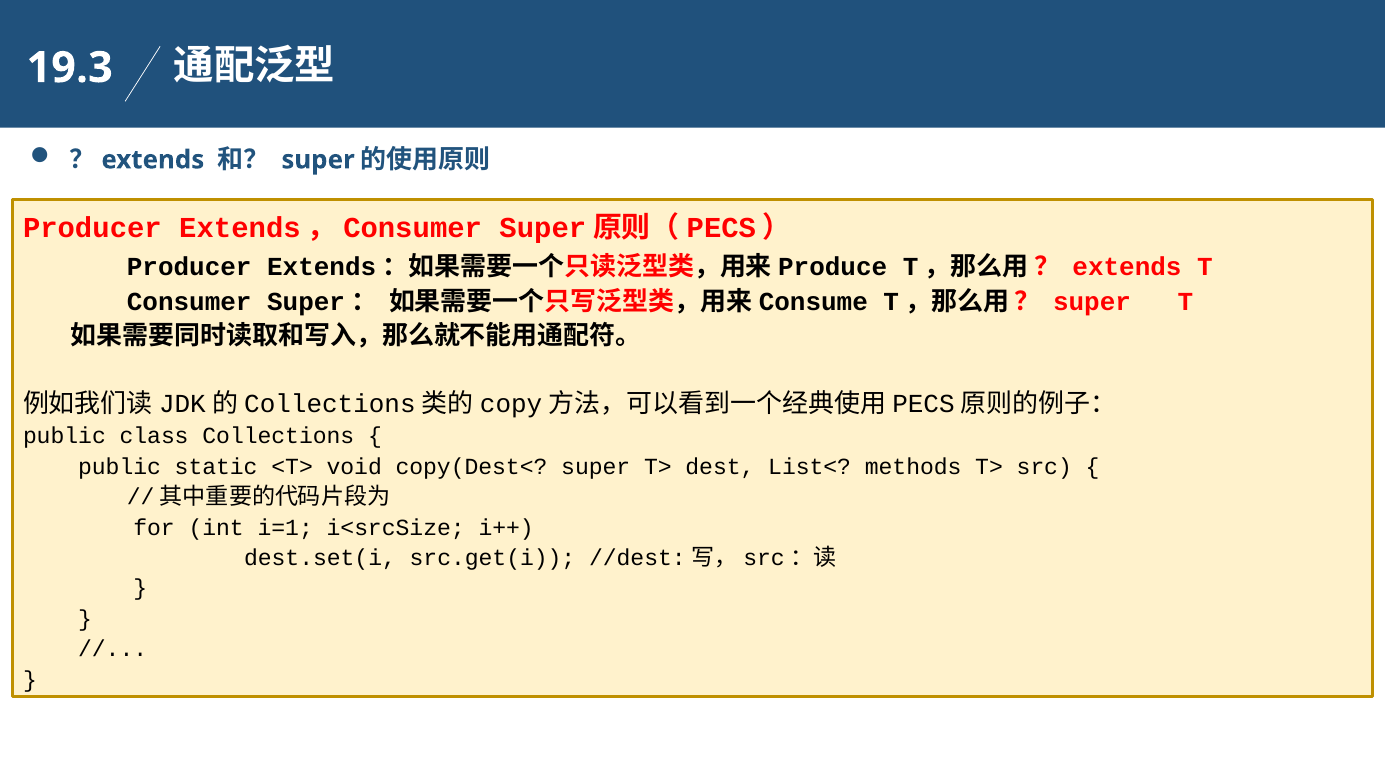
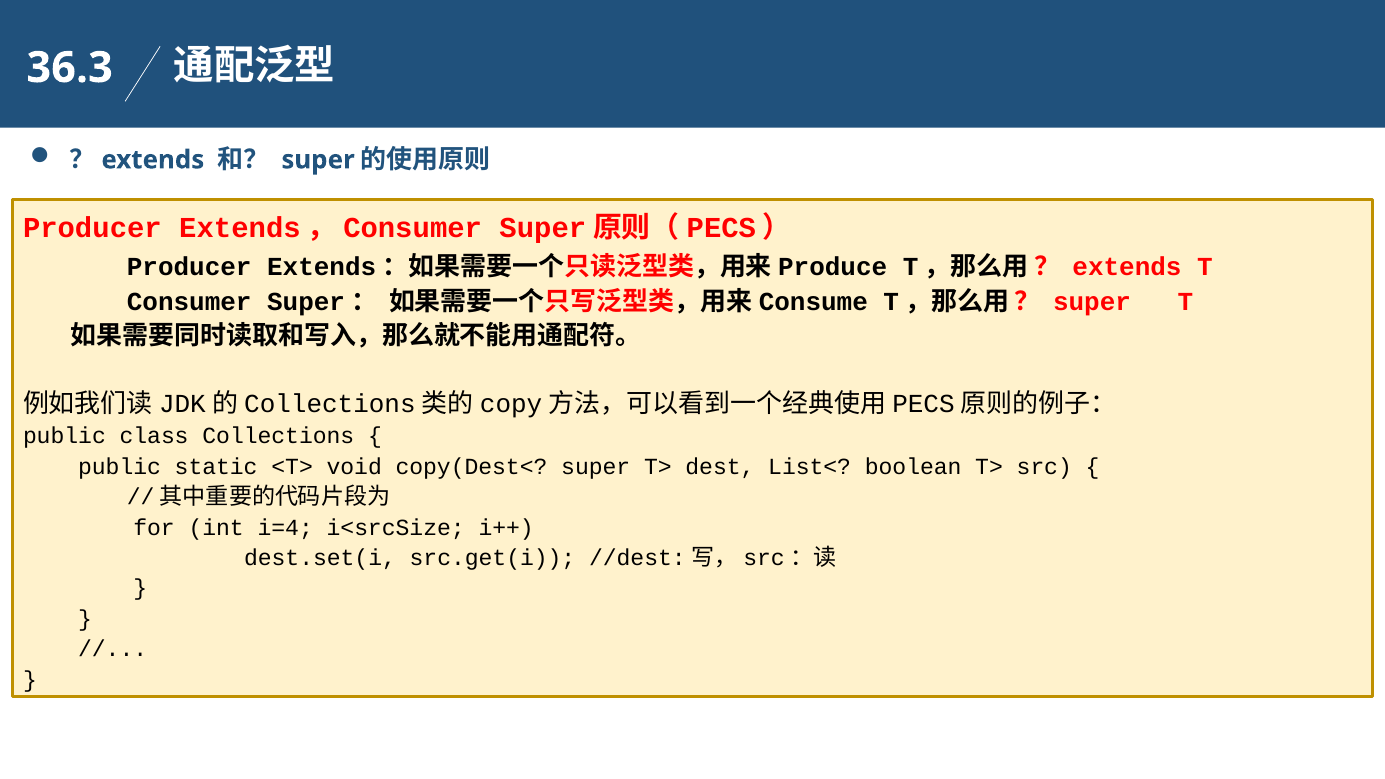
19.3: 19.3 -> 36.3 (70, 68)
methods: methods -> boolean (913, 467)
i=1: i=1 -> i=4 (285, 528)
